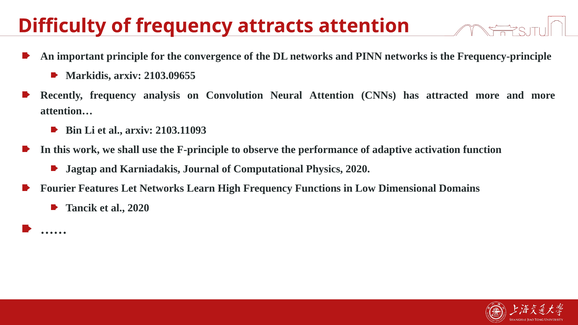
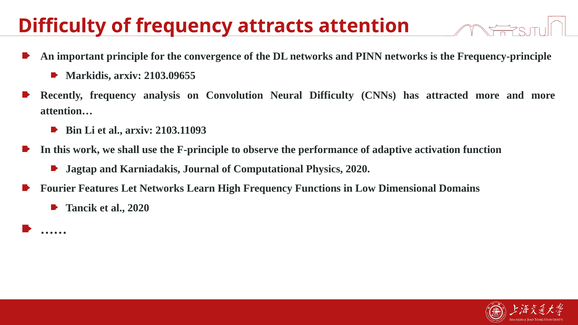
Neural Attention: Attention -> Difficulty (332, 95)
